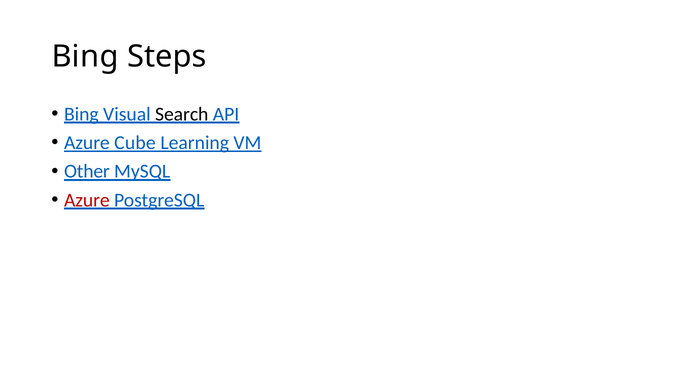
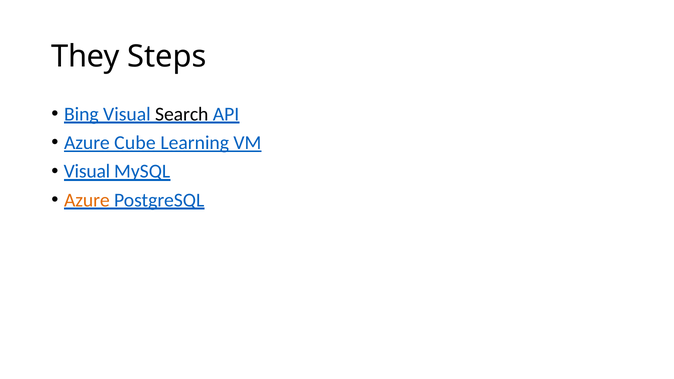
Bing: Bing -> They (85, 57)
Other: Other -> Visual (87, 172)
Azure colour: red -> orange (87, 200)
